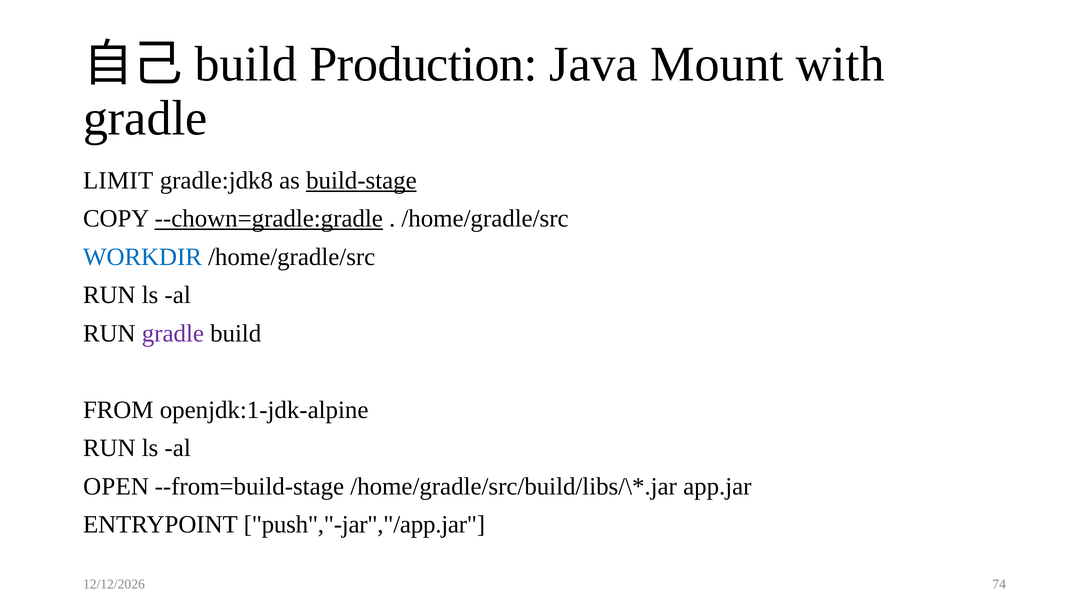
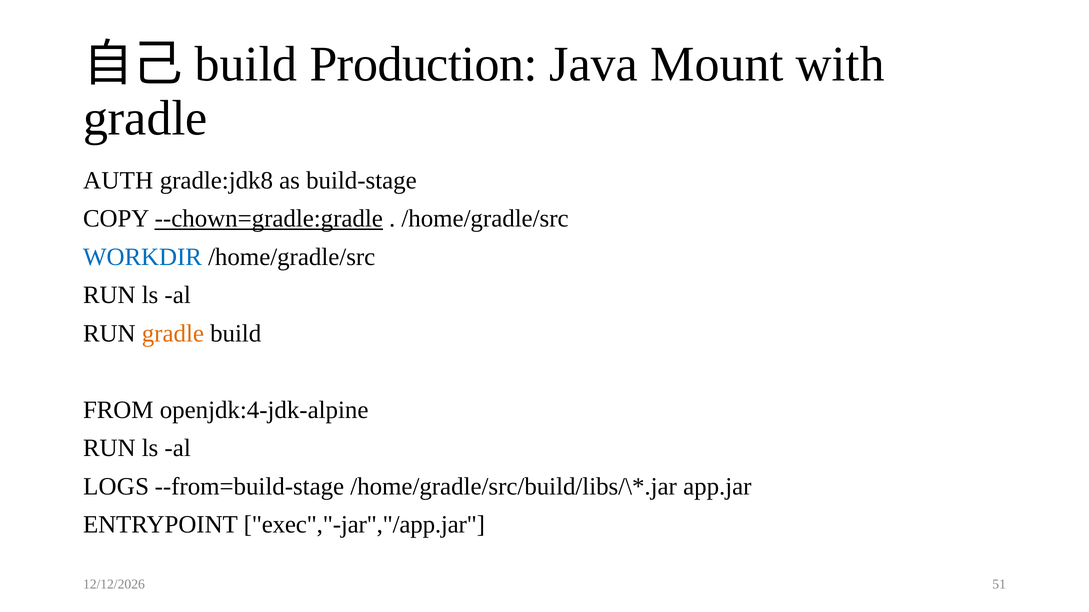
LIMIT: LIMIT -> AUTH (118, 180)
build-stage underline: present -> none (361, 180)
gradle colour: purple -> orange (173, 334)
openjdk:1-jdk-alpine: openjdk:1-jdk-alpine -> openjdk:4-jdk-alpine (264, 410)
OPEN: OPEN -> LOGS (116, 487)
push","-jar","/app.jar: push","-jar","/app.jar -> exec","-jar","/app.jar (364, 525)
74: 74 -> 51 (999, 585)
